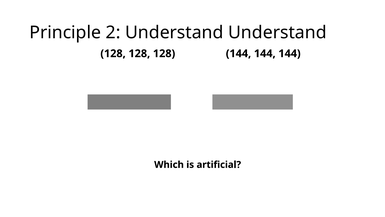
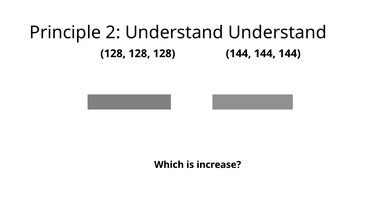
artificial: artificial -> increase (219, 164)
